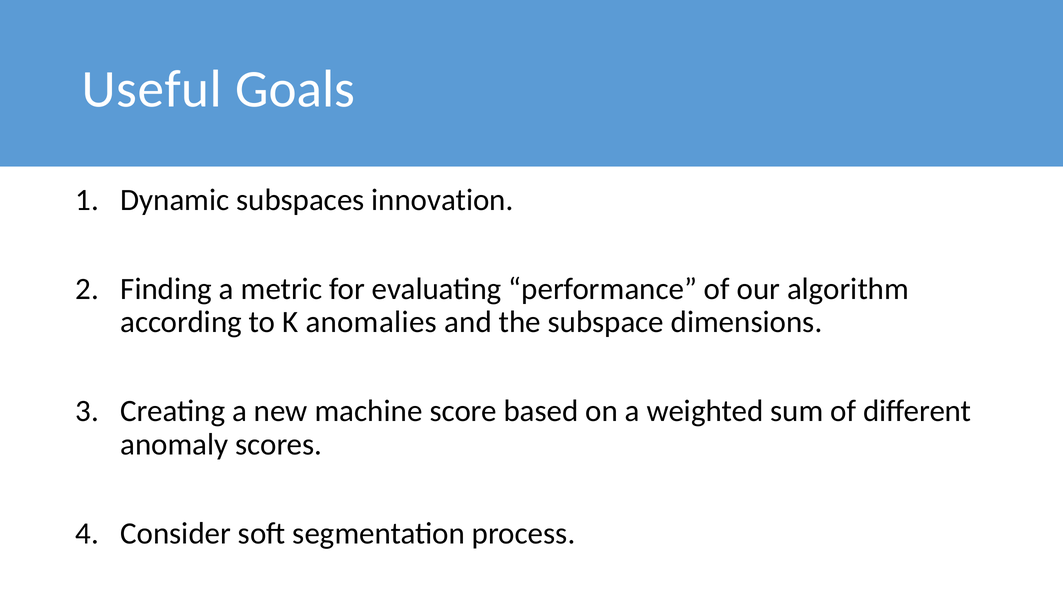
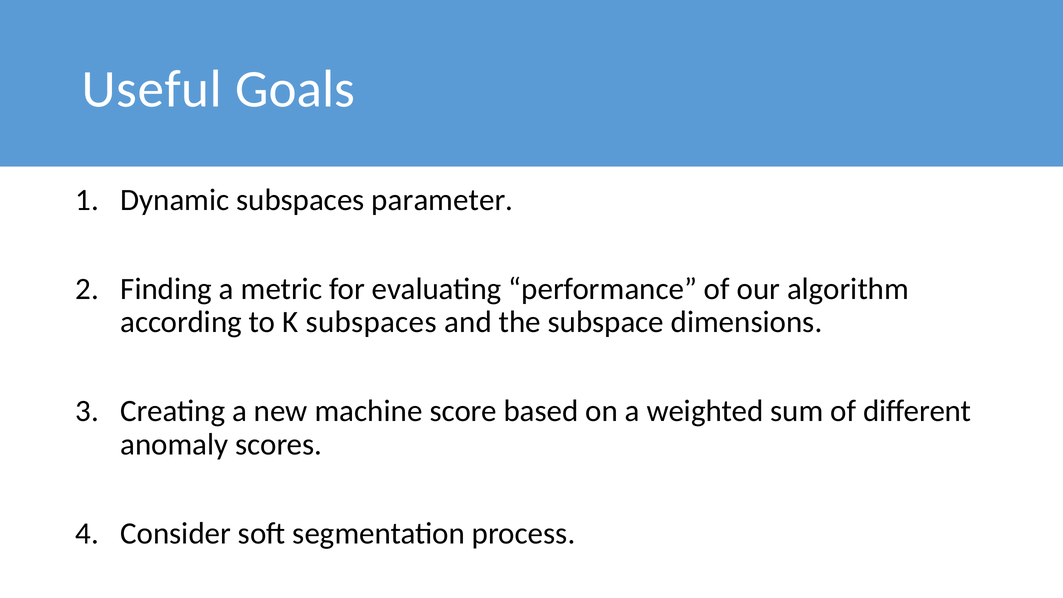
innovation: innovation -> parameter (442, 200)
K anomalies: anomalies -> subspaces (371, 322)
